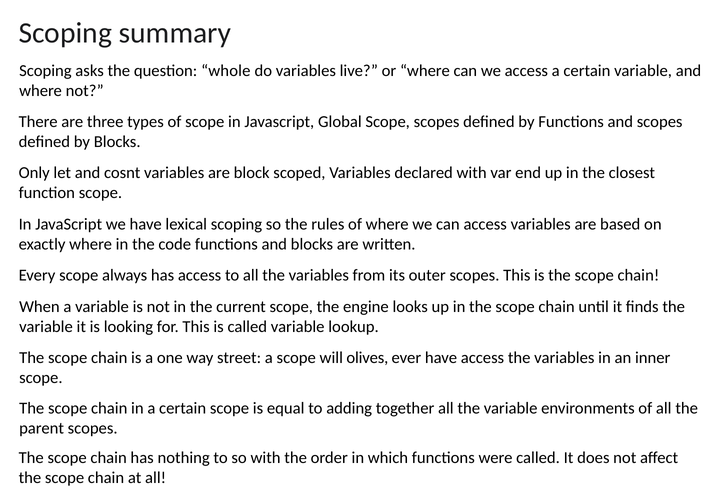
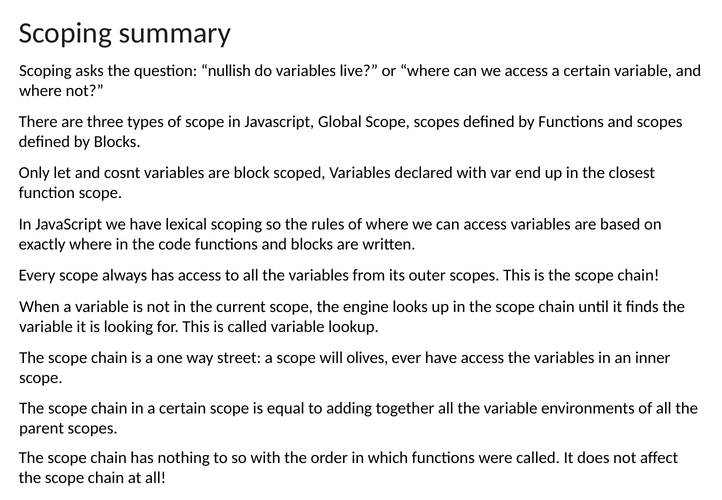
whole: whole -> nullish (226, 71)
